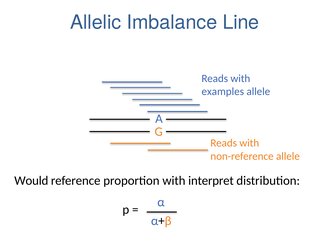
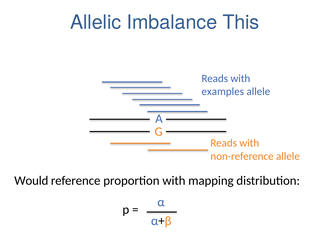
Line: Line -> This (241, 22)
interpret: interpret -> mapping (211, 181)
